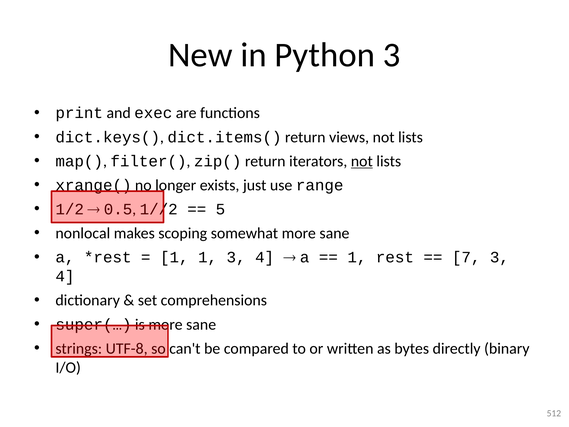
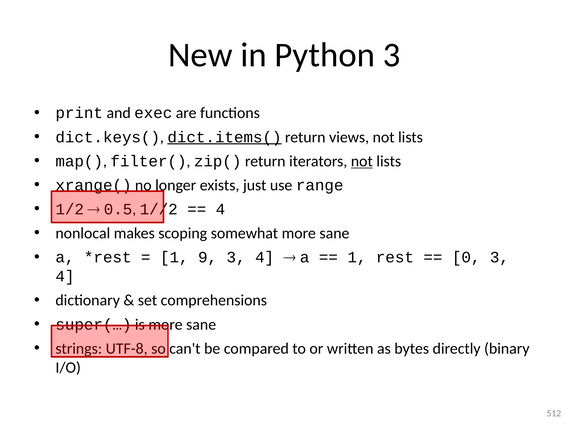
dict.items( underline: none -> present (224, 137)
5: 5 -> 4 (220, 209)
1 1: 1 -> 9 (208, 257)
7: 7 -> 0 (466, 257)
